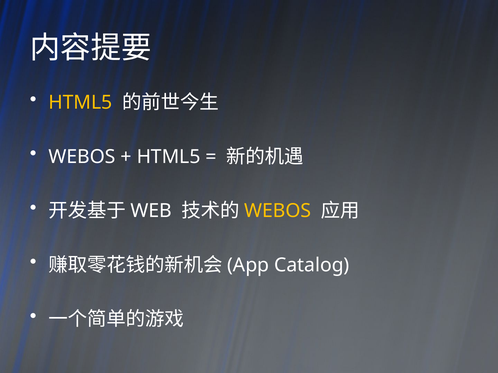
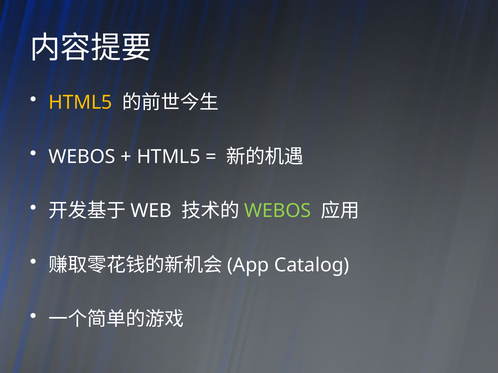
WEBOS colour: yellow -> light green (278, 211)
